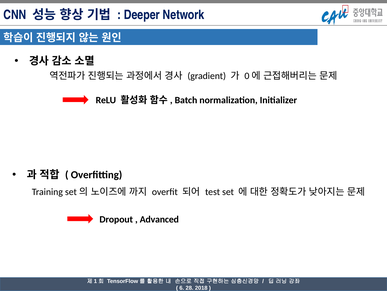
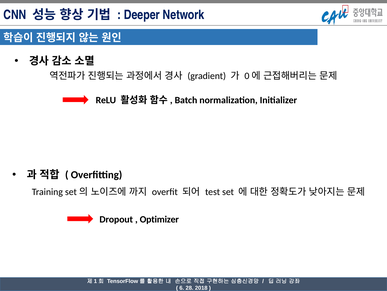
Advanced: Advanced -> Optimizer (159, 219)
